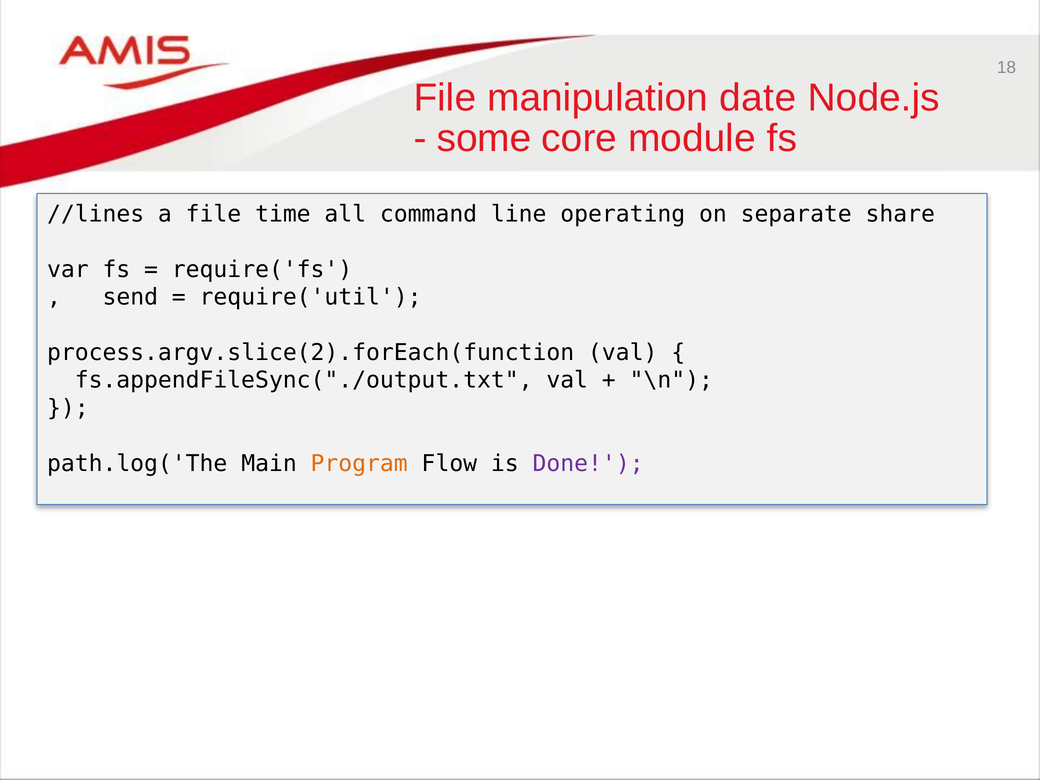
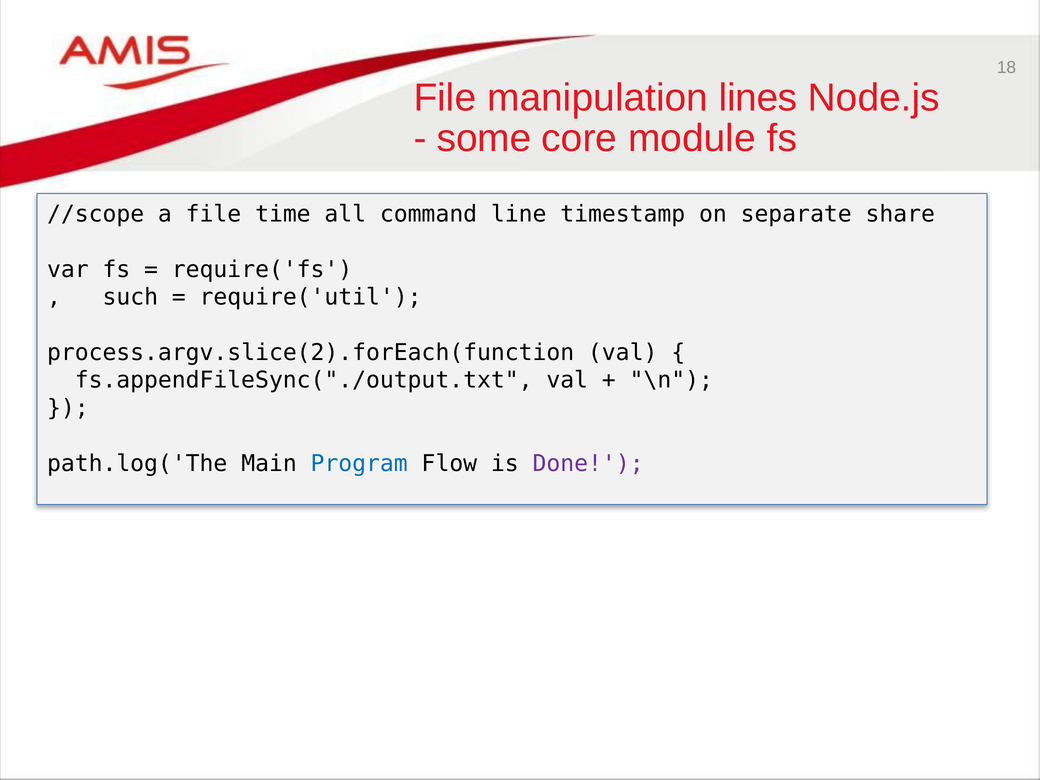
date: date -> lines (758, 98)
//lines: //lines -> //scope (96, 214)
operating: operating -> timestamp (623, 214)
send: send -> such (130, 297)
Program colour: orange -> blue (359, 463)
